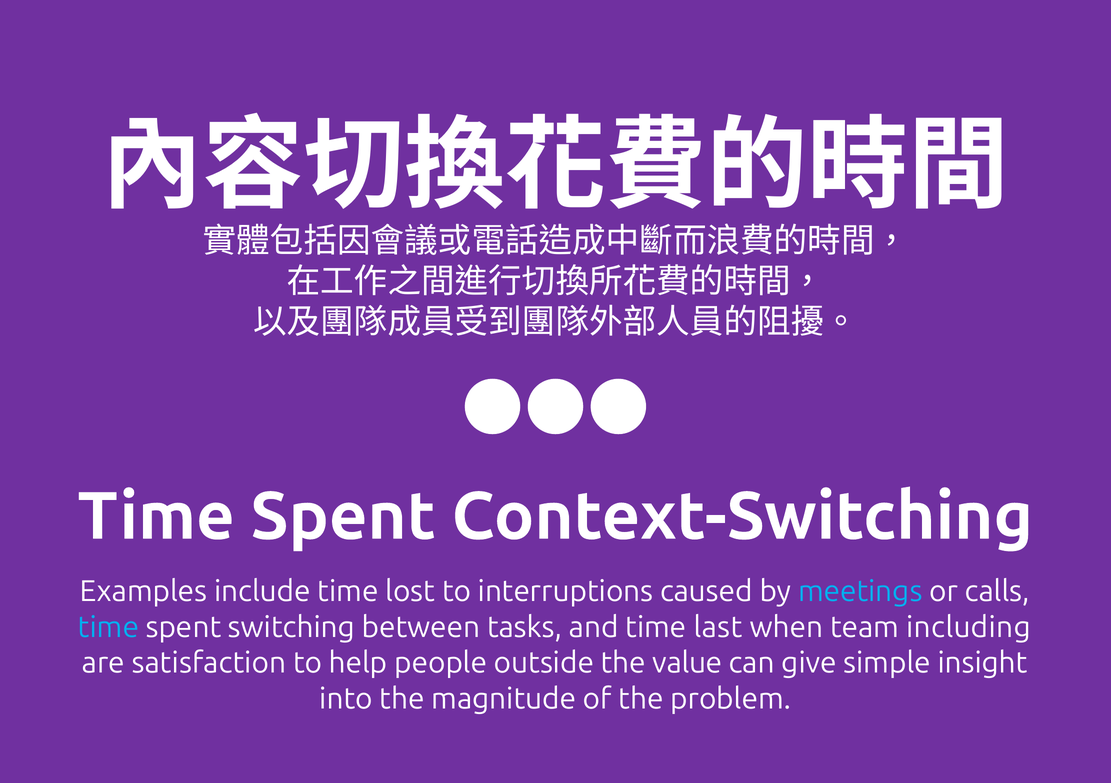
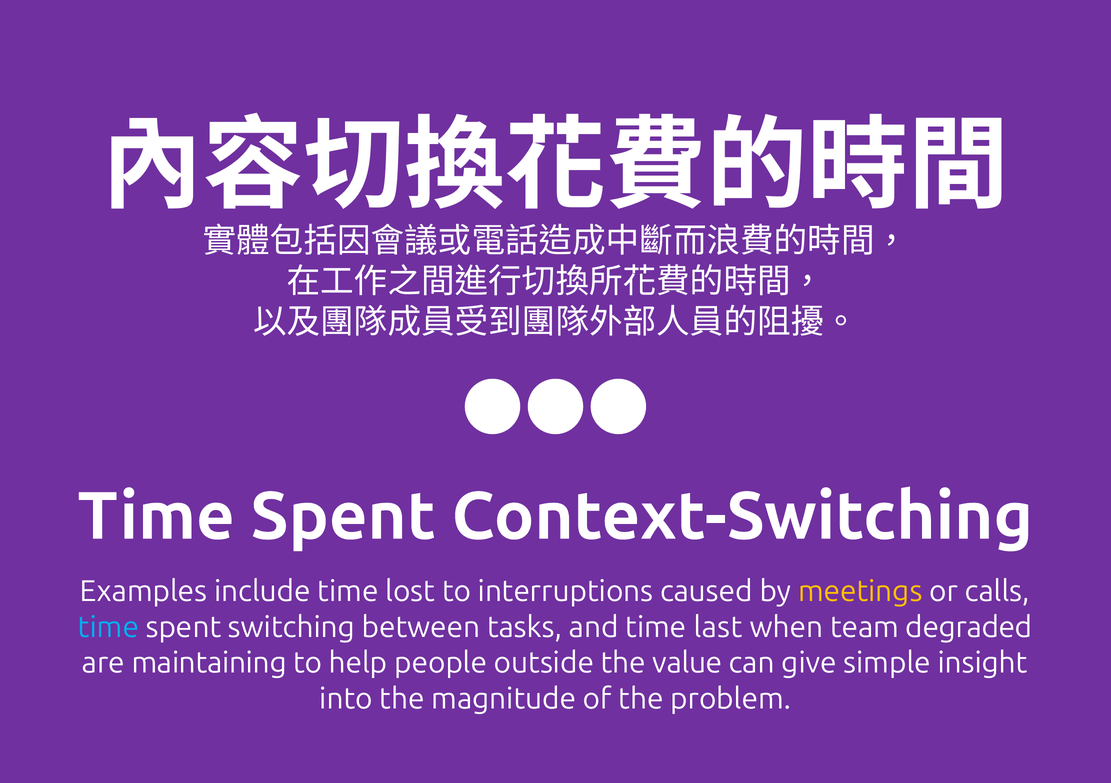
meetings colour: light blue -> yellow (860, 591)
including: including -> degraded (969, 627)
satisfaction: satisfaction -> maintaining (209, 663)
